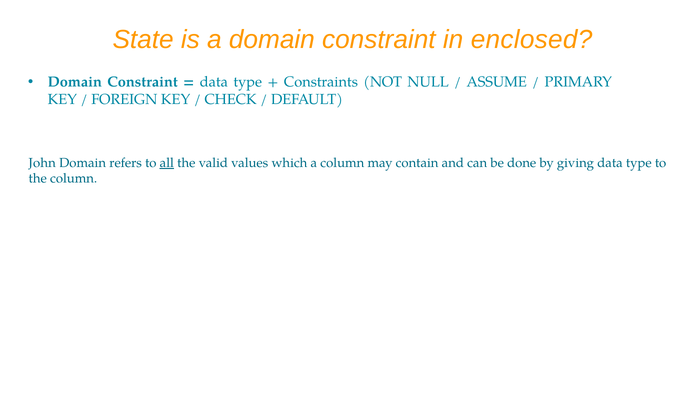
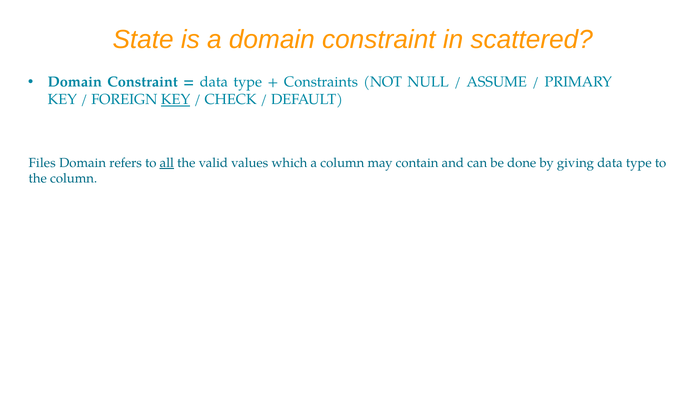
enclosed: enclosed -> scattered (532, 40)
KEY underline: none -> present (176, 100)
John: John -> Files (42, 163)
